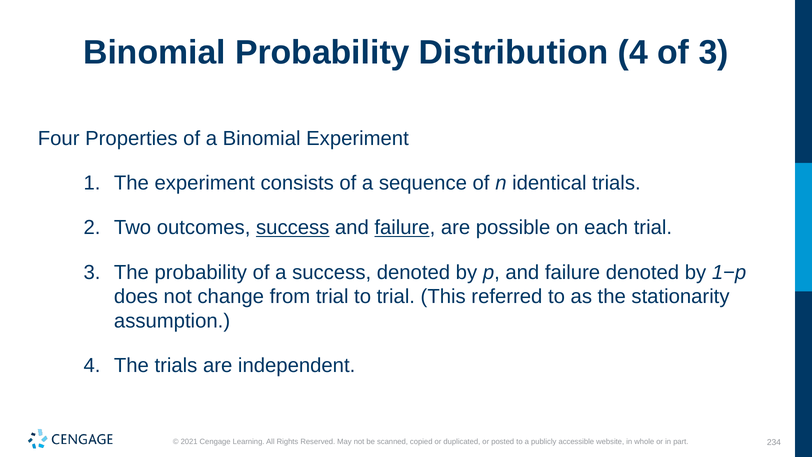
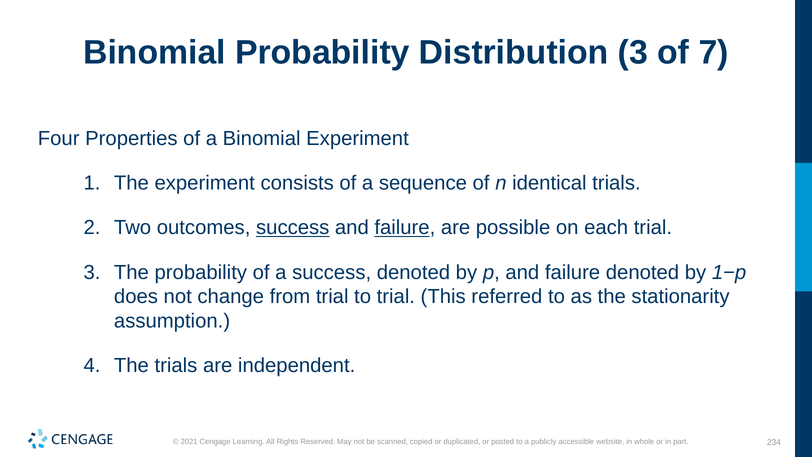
Distribution 4: 4 -> 3 (633, 53)
of 3: 3 -> 7 (714, 53)
